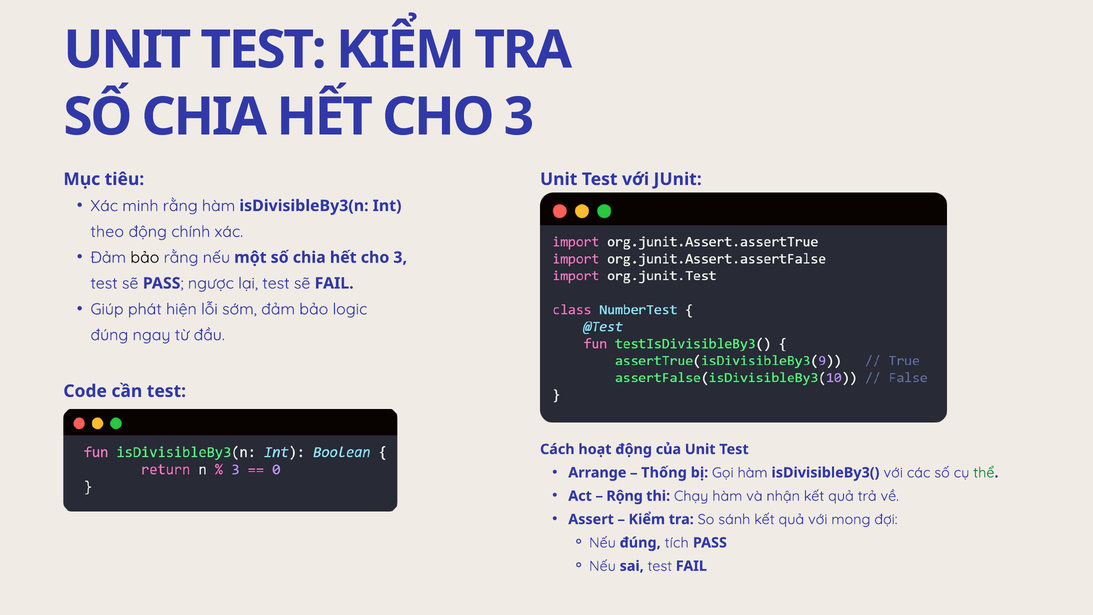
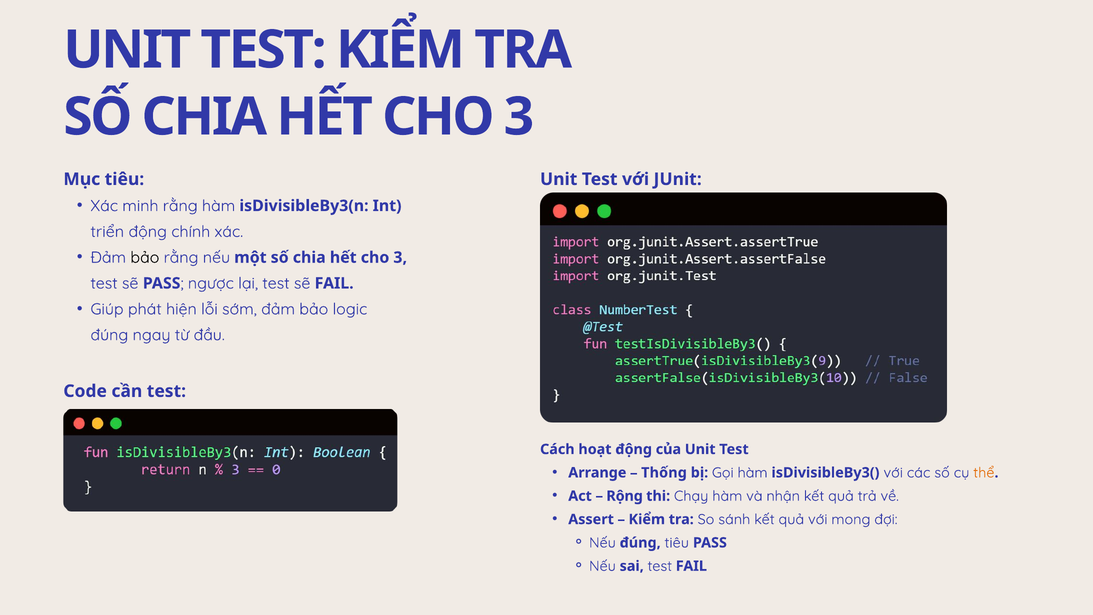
theo: theo -> triển (107, 232)
thể colour: green -> orange (984, 473)
đúng tích: tích -> tiêu (677, 543)
